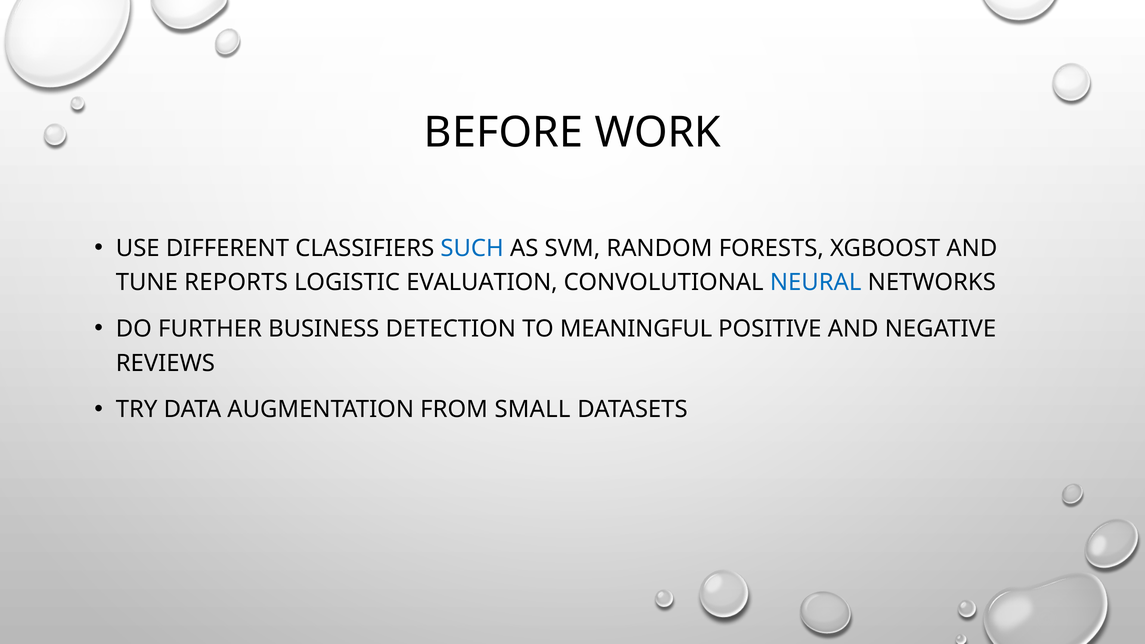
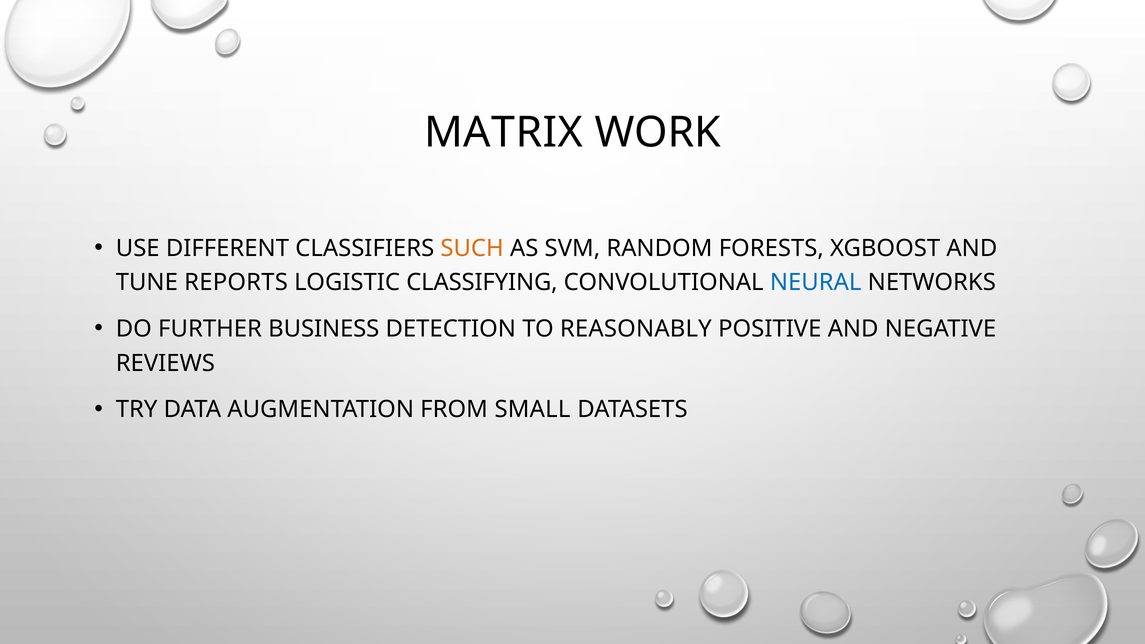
BEFORE: BEFORE -> MATRIX (503, 133)
SUCH colour: blue -> orange (472, 248)
EVALUATION: EVALUATION -> CLASSIFYING (482, 283)
MEANINGFUL: MEANINGFUL -> REASONABLY (636, 329)
